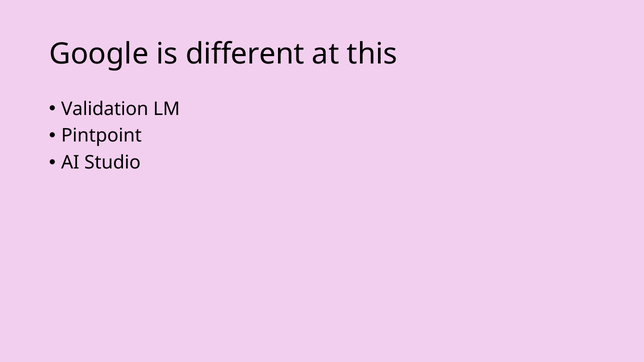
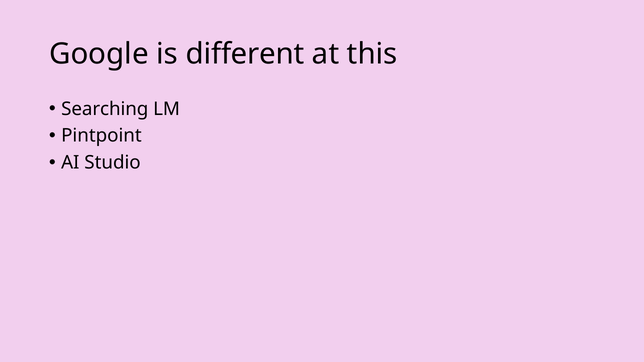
Validation: Validation -> Searching (105, 109)
